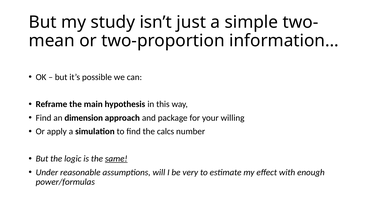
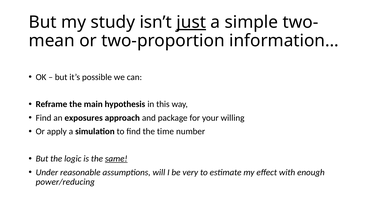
just underline: none -> present (191, 22)
dimension: dimension -> exposures (84, 118)
calcs: calcs -> time (165, 132)
power/formulas: power/formulas -> power/reducing (65, 182)
